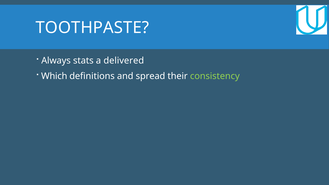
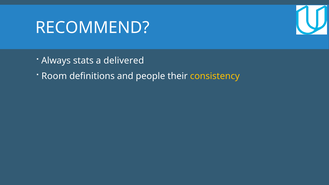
TOOTHPASTE: TOOTHPASTE -> RECOMMEND (92, 28)
Which: Which -> Room (54, 76)
spread: spread -> people (150, 76)
consistency colour: light green -> yellow (215, 76)
